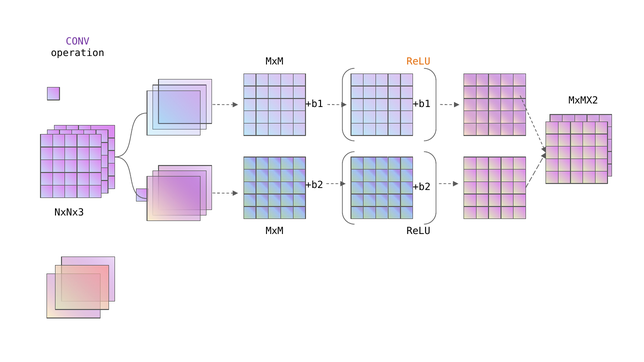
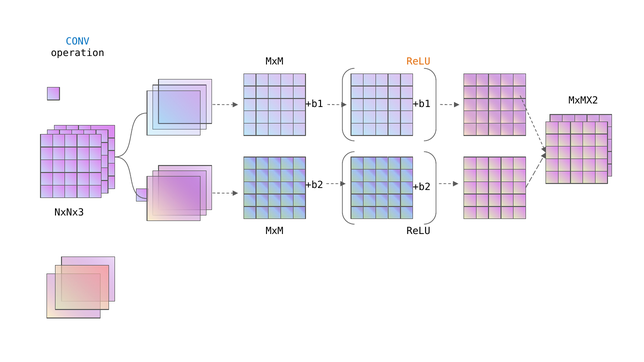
CONV colour: purple -> blue (78, 41)
